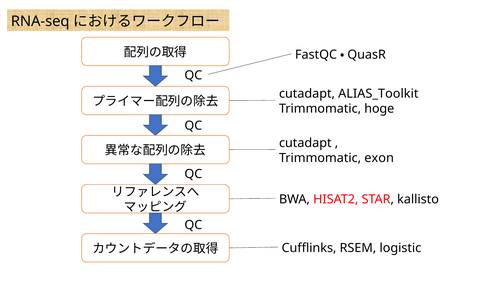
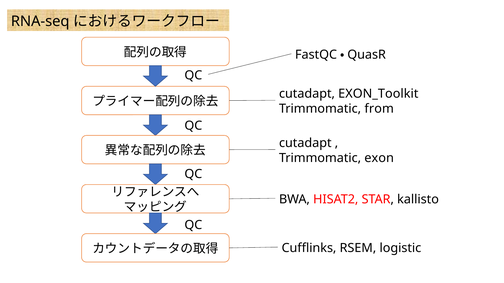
ALIAS_Toolkit: ALIAS_Toolkit -> EXON_Toolkit (378, 94)
hoge: hoge -> from (379, 109)
